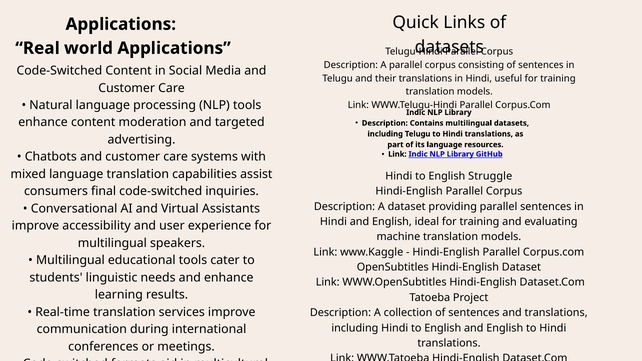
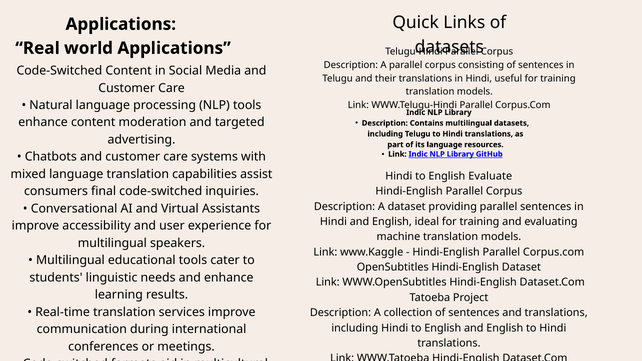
Struggle: Struggle -> Evaluate (490, 176)
